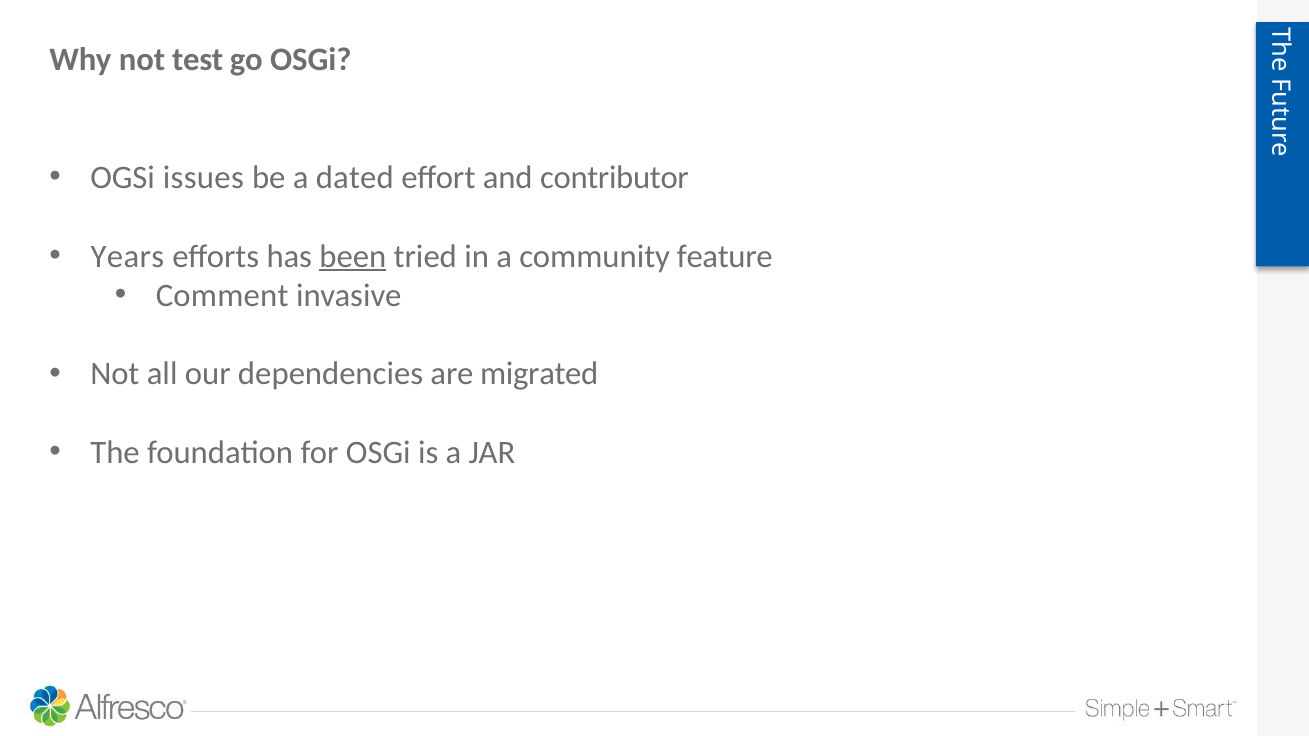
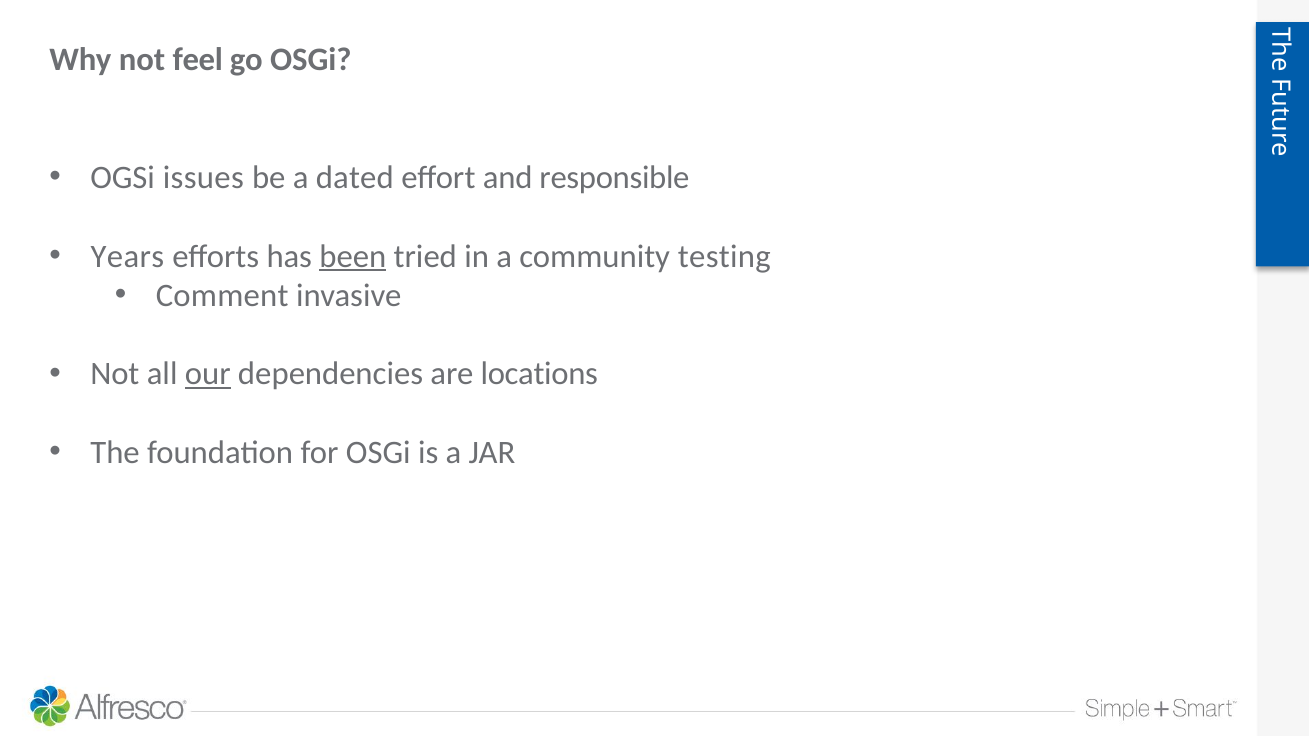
test: test -> feel (198, 60)
contributor: contributor -> responsible (614, 178)
feature: feature -> testing (724, 257)
our underline: none -> present (208, 374)
migrated: migrated -> locations (539, 374)
